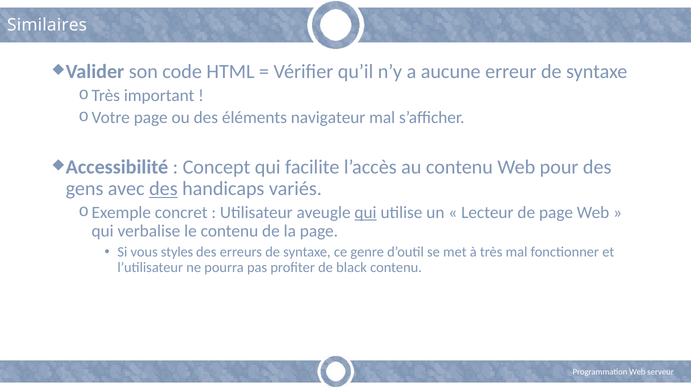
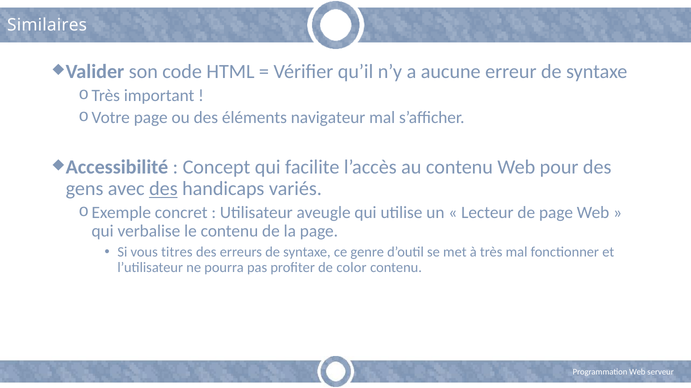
qui underline: present -> none (366, 213)
styles: styles -> titres (177, 252)
black: black -> color (351, 268)
